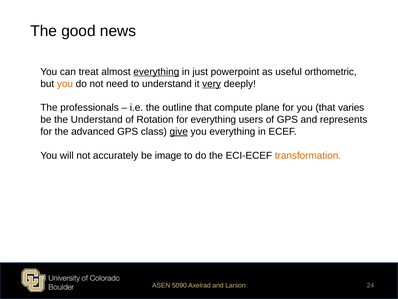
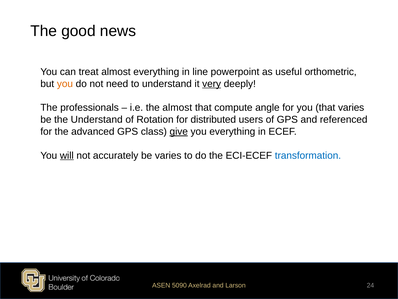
everything underline: present -> none (156, 72)
just: just -> line (200, 72)
the outline: outline -> almost (177, 107)
plane: plane -> angle (267, 107)
for everything: everything -> distributed (213, 119)
represents: represents -> referenced (344, 119)
will underline: none -> present (67, 155)
be image: image -> varies (168, 155)
transformation colour: orange -> blue (308, 155)
